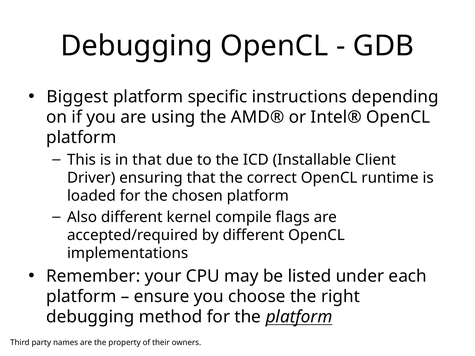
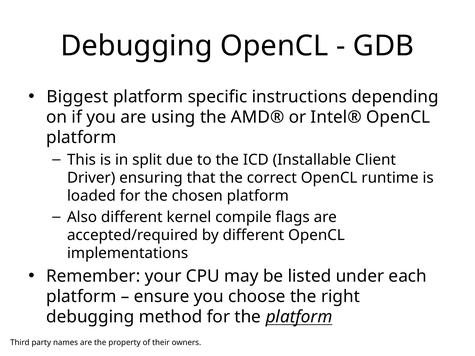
in that: that -> split (147, 160)
